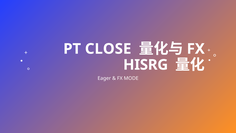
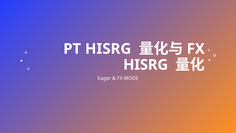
PT CLOSE: CLOSE -> HISRG (108, 49)
